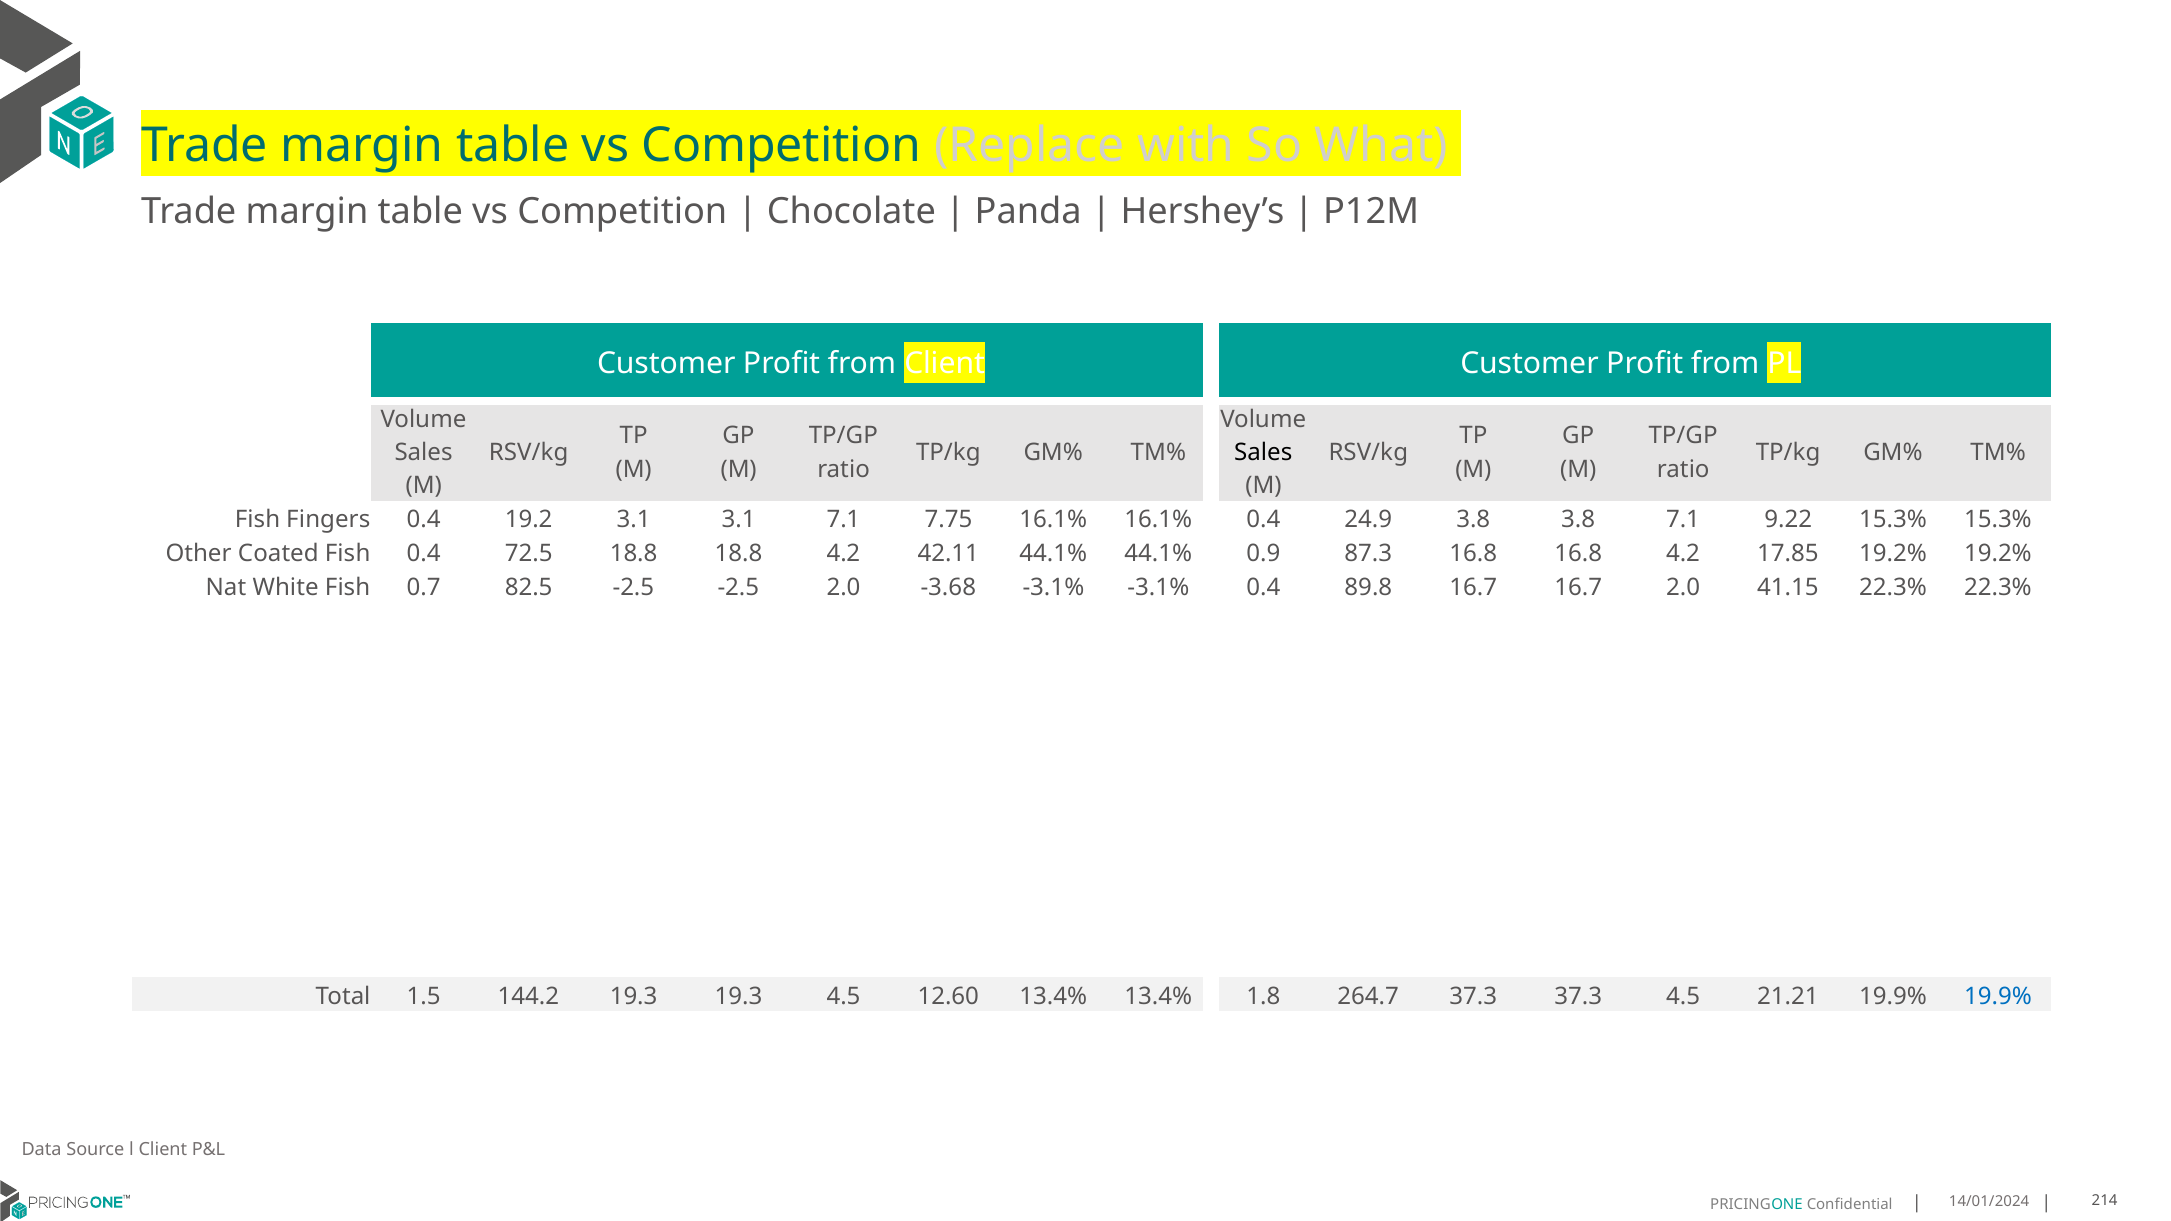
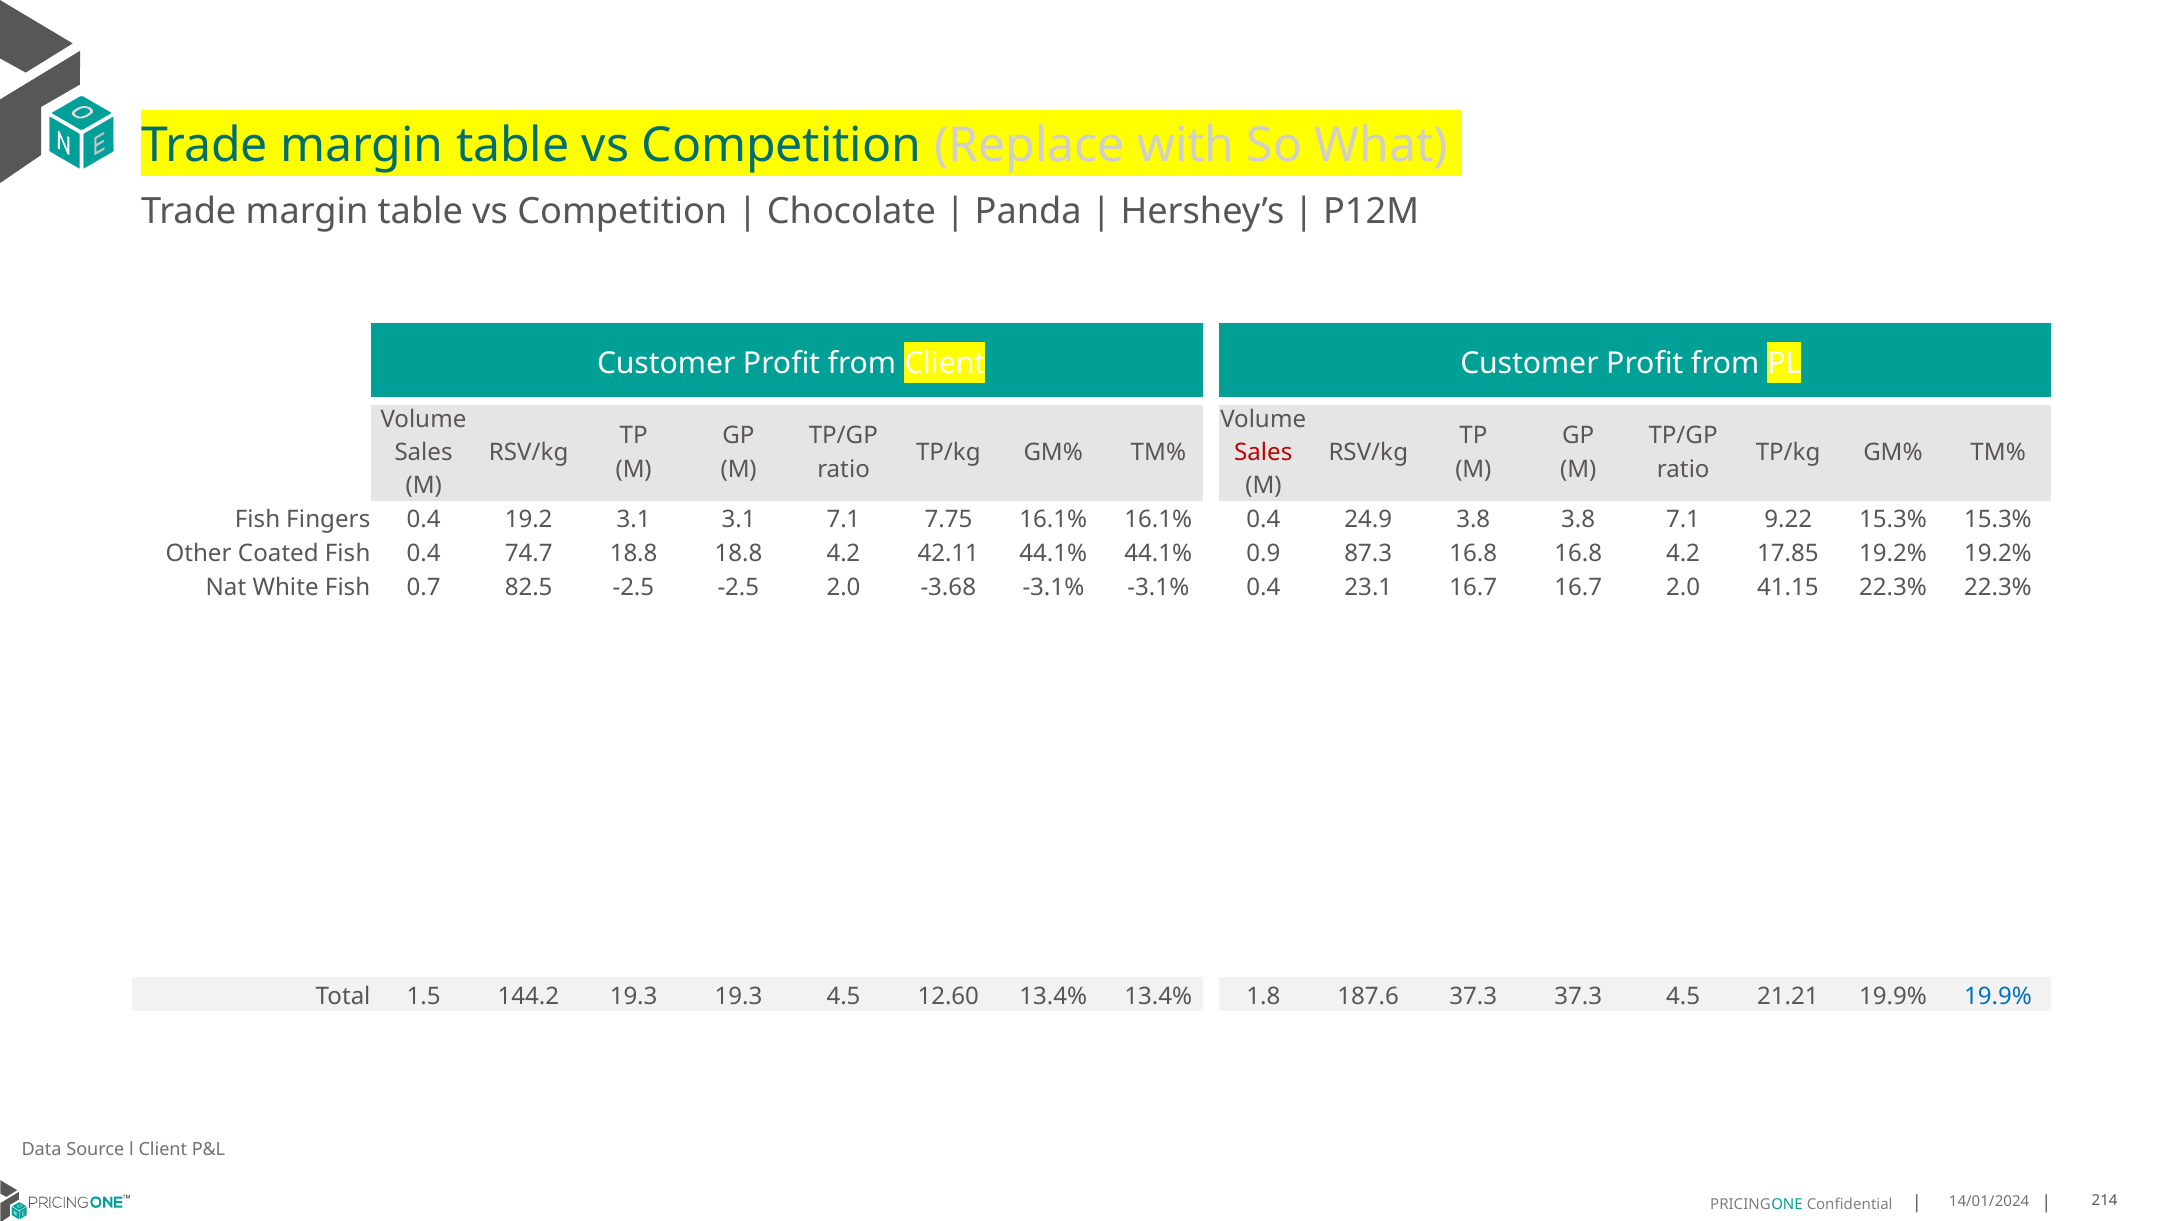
Sales colour: black -> red (1263, 453)
72.5: 72.5 -> 74.7 (529, 554)
89.8: 89.8 -> 23.1 (1368, 588)
264.7: 264.7 -> 187.6 (1368, 996)
